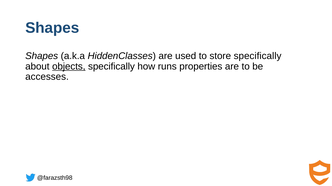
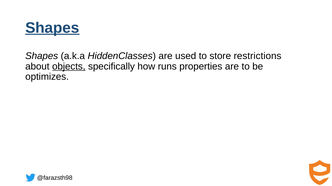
Shapes underline: none -> present (52, 28)
store specifically: specifically -> restrictions (258, 56)
accesses: accesses -> optimizes (47, 77)
